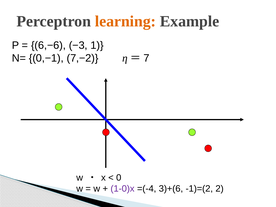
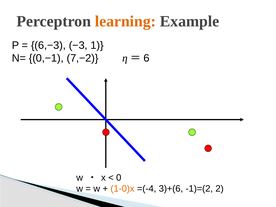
6,−6: 6,−6 -> 6,−3 (48, 45)
7: 7 -> 6 (146, 58)
1-0)x colour: purple -> orange (123, 189)
